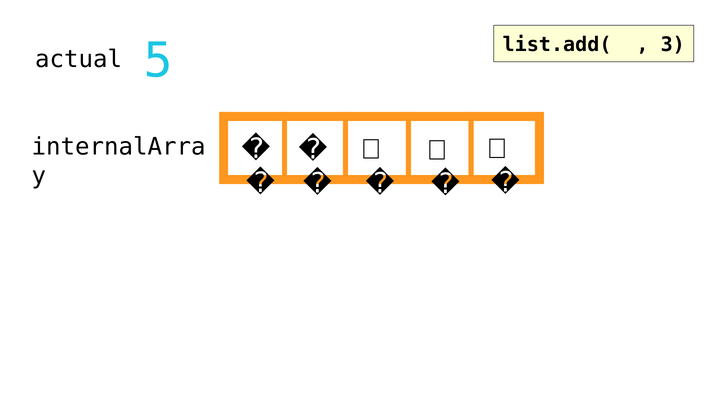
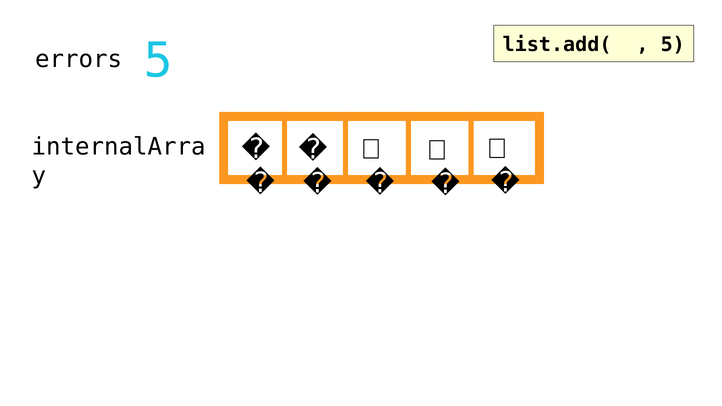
actual: actual -> errors (79, 59)
list.add(🌽 3: 3 -> 5 (673, 45)
